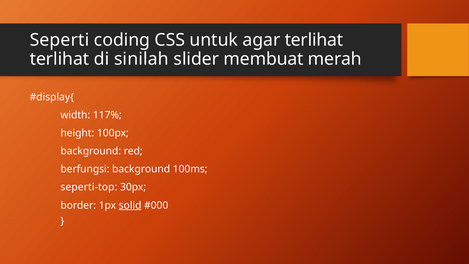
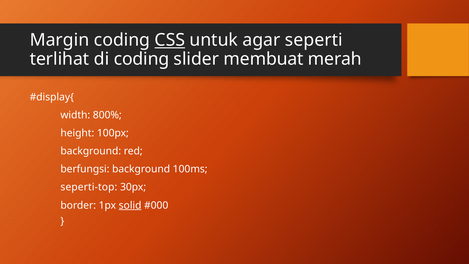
Seperti: Seperti -> Margin (60, 40)
CSS underline: none -> present (170, 40)
agar terlihat: terlihat -> seperti (314, 40)
di sinilah: sinilah -> coding (142, 59)
117%: 117% -> 800% (107, 115)
